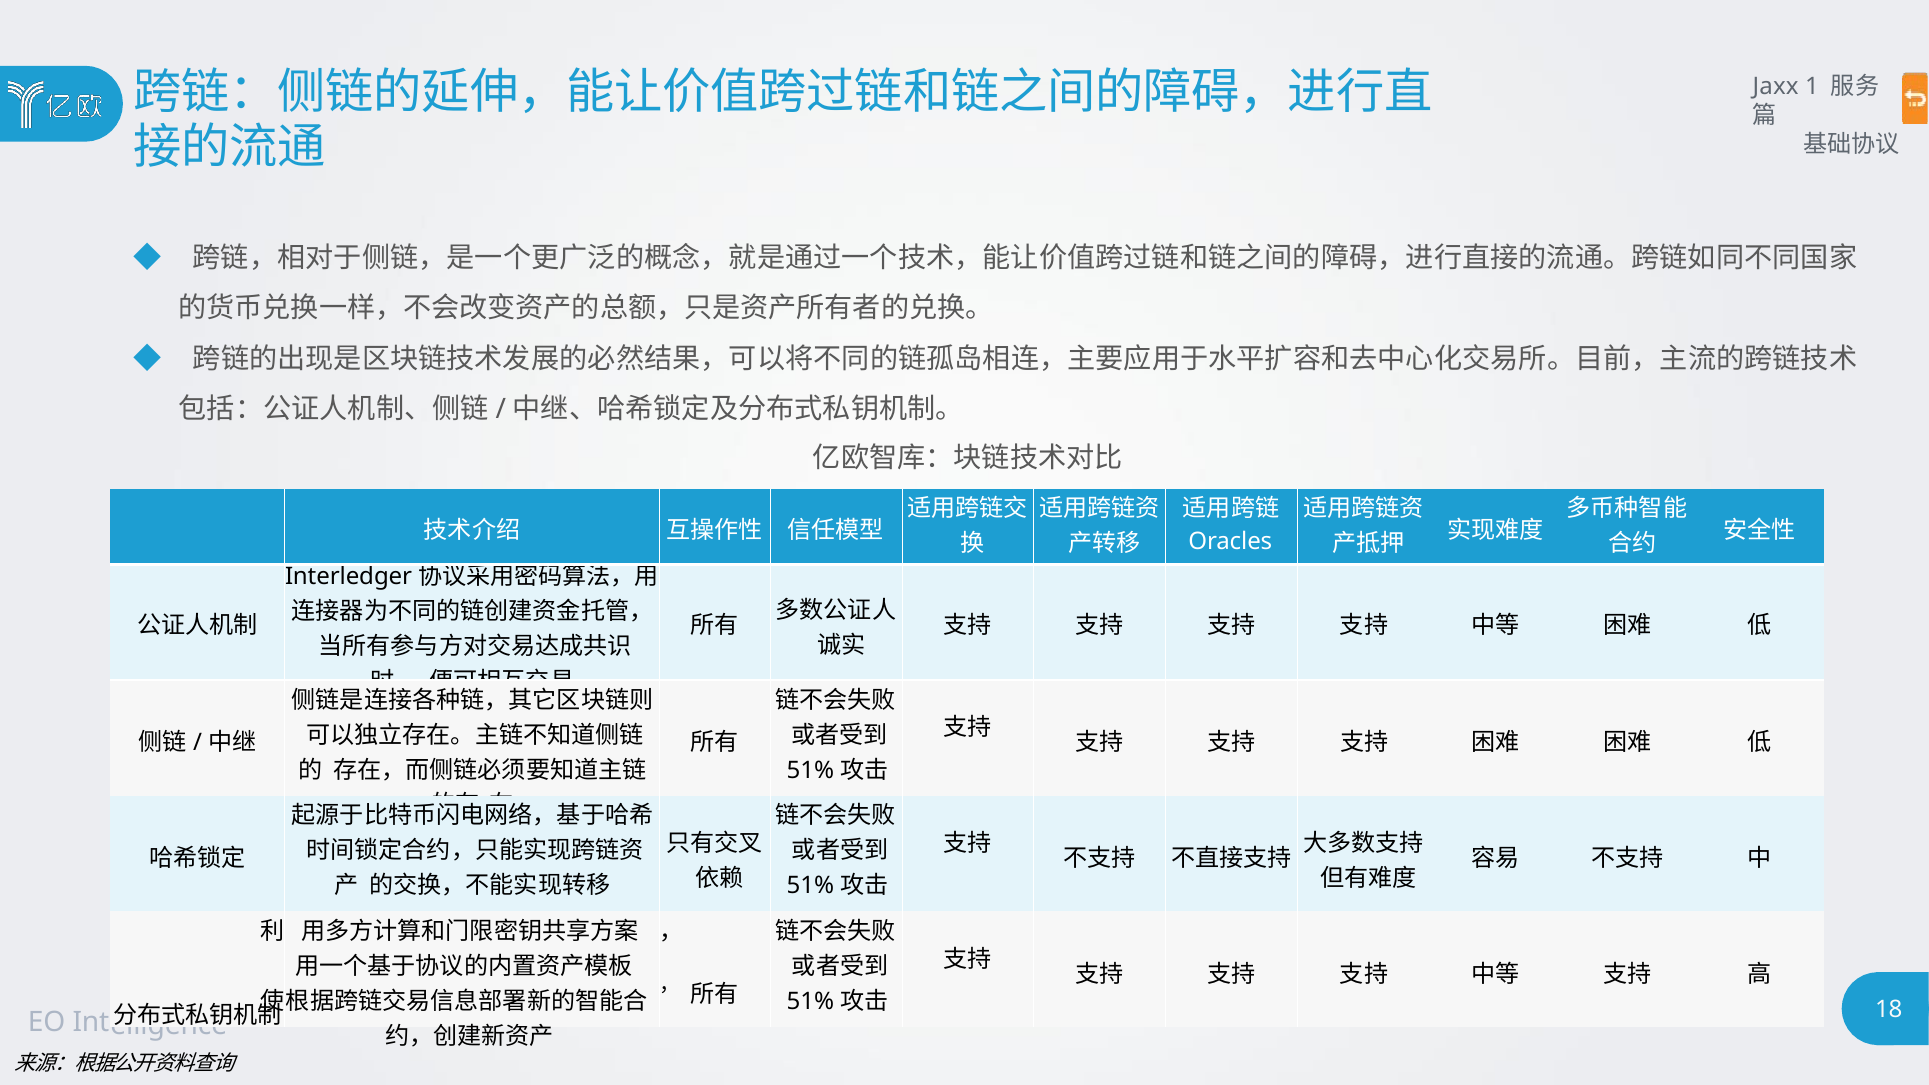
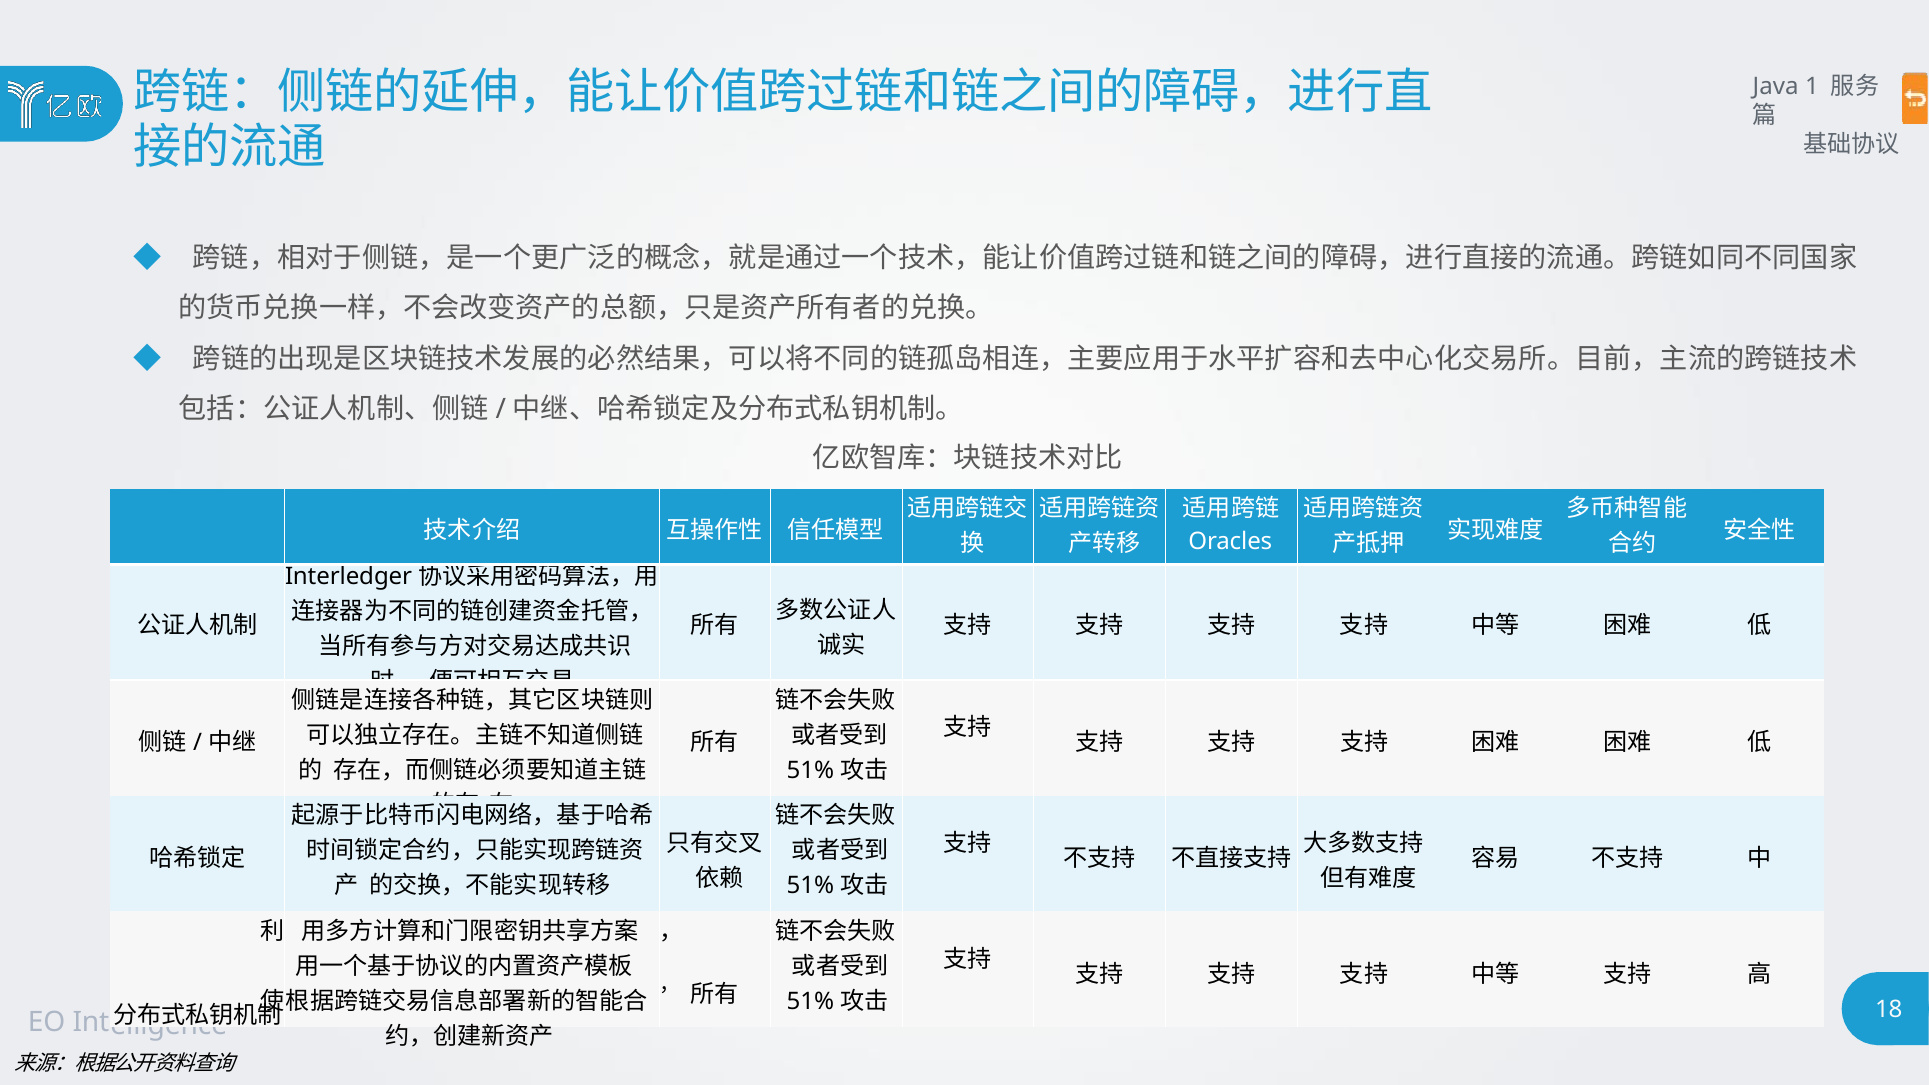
Jaxx: Jaxx -> Java (1776, 86)
